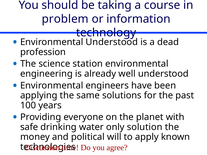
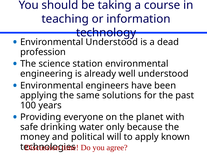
problem: problem -> teaching (65, 19)
solution: solution -> because (145, 127)
